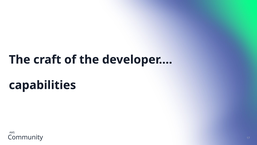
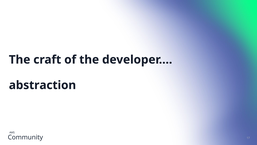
capabilities: capabilities -> abstraction (42, 85)
